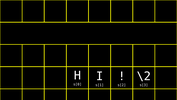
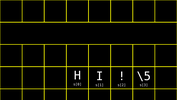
\2: \2 -> \5 (144, 76)
